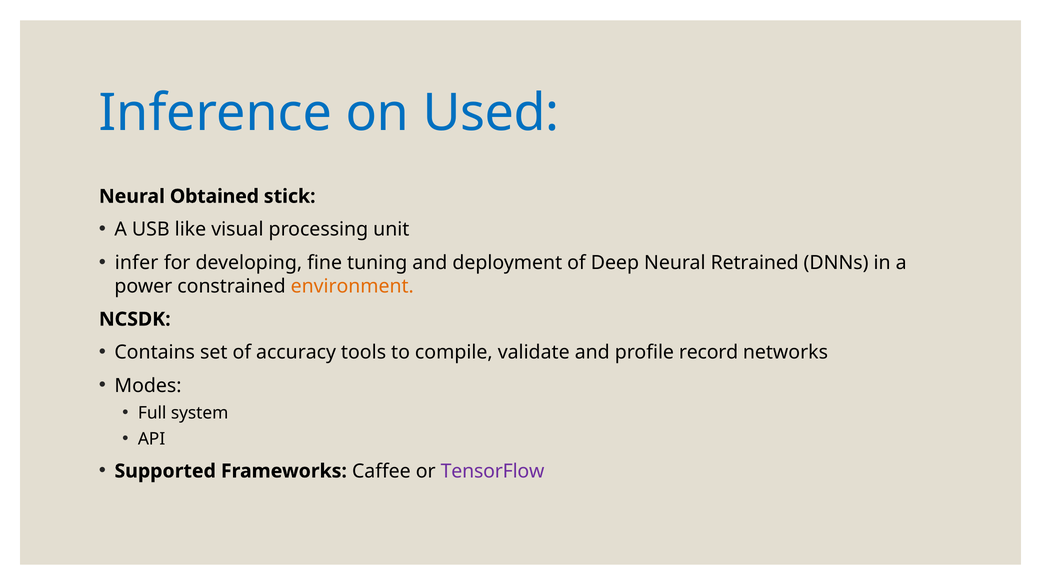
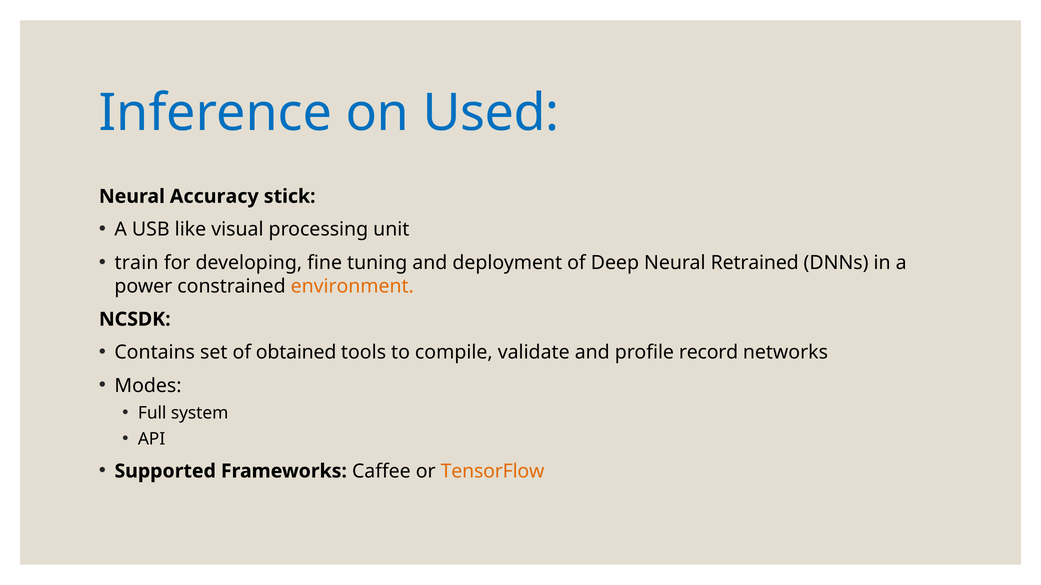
Obtained: Obtained -> Accuracy (214, 197)
infer: infer -> train (137, 263)
accuracy: accuracy -> obtained (296, 353)
TensorFlow colour: purple -> orange (493, 472)
